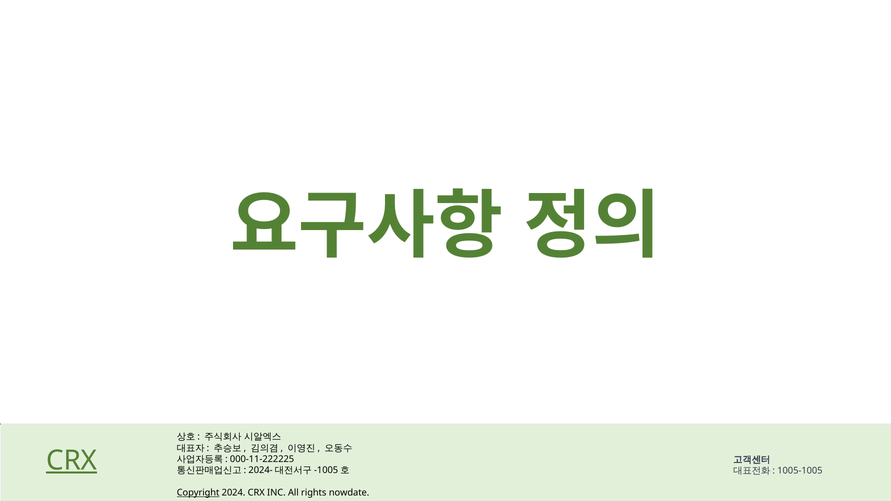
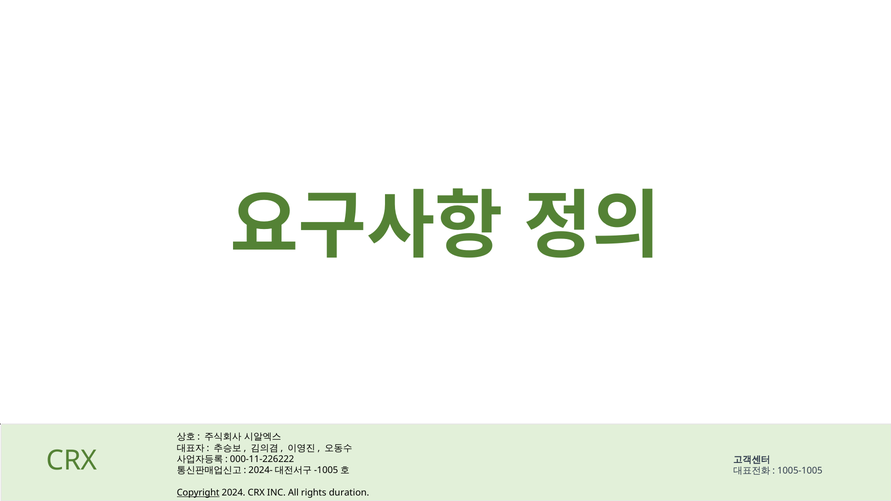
CRX underline: present -> none (72, 461)
000-11-222225: 000-11-222225 -> 000-11-226222 (262, 459)
nowdate: nowdate -> duration (349, 493)
